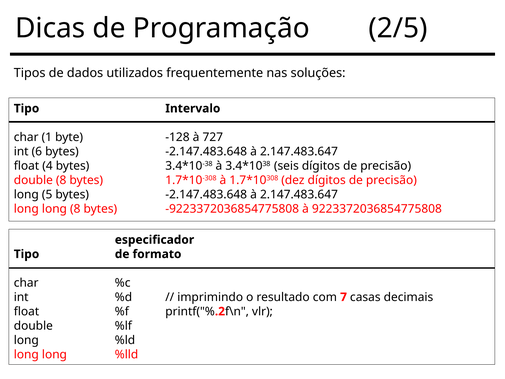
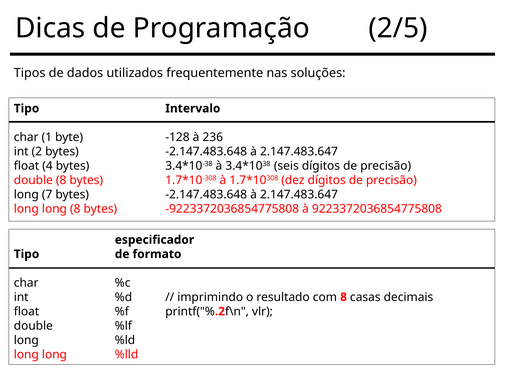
727: 727 -> 236 (213, 137)
6: 6 -> 2 (37, 151)
5: 5 -> 7 (47, 194)
com 7: 7 -> 8 (344, 297)
